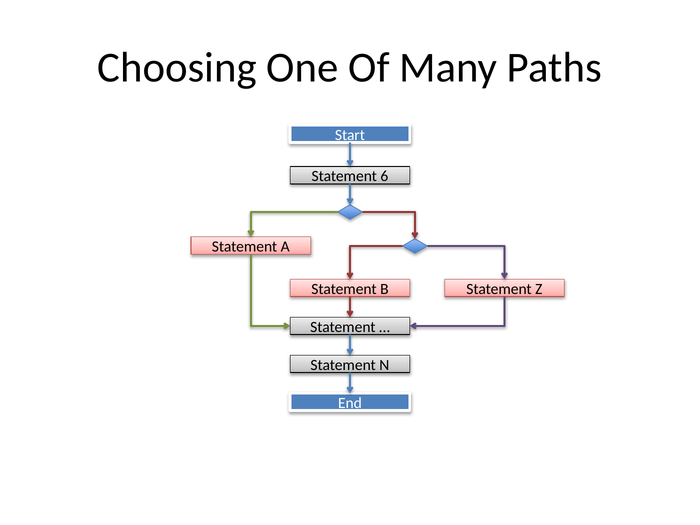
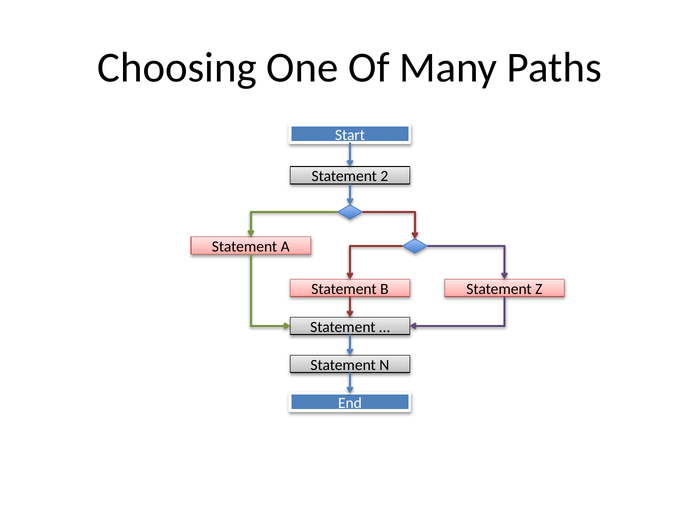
6: 6 -> 2 (384, 176)
